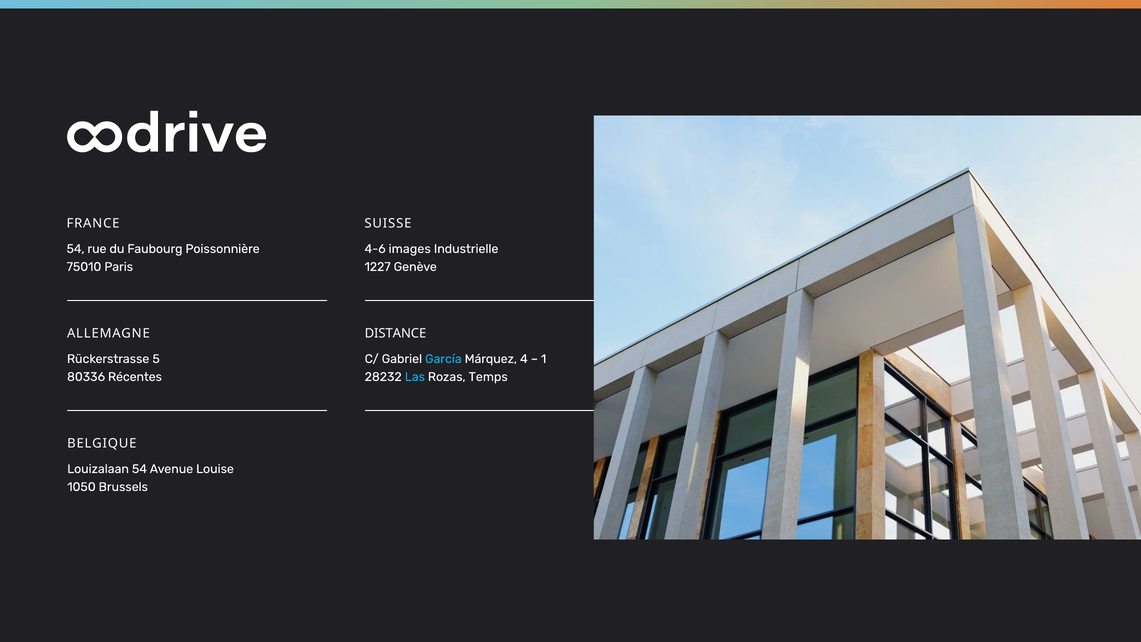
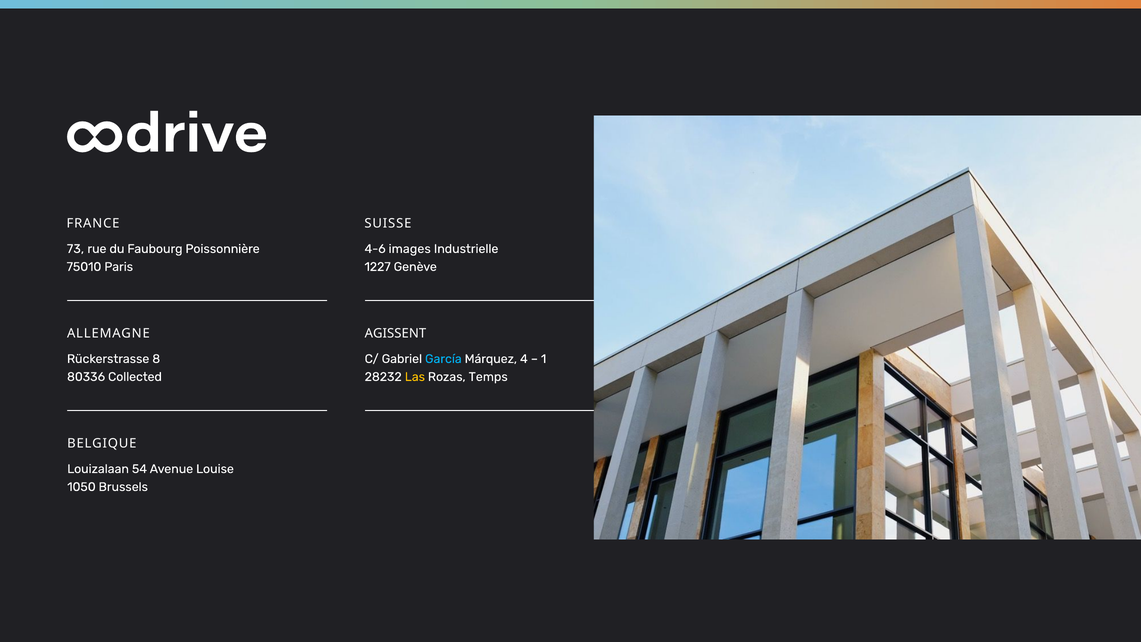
54: 54 -> 73 (75, 249)
DISTANCE: DISTANCE -> AGISSENT (395, 333)
5: 5 -> 8 (156, 359)
Récentes: Récentes -> Collected (135, 377)
Las colour: light blue -> yellow (415, 377)
